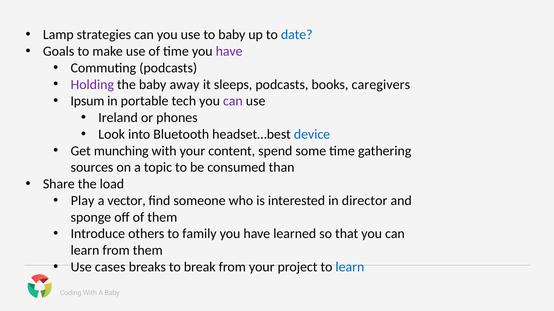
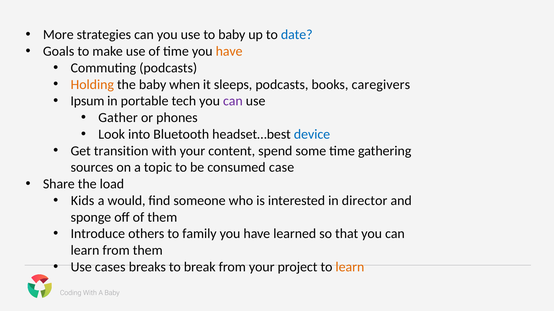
Lamp: Lamp -> More (58, 35)
have colour: purple -> orange (229, 51)
Holding colour: purple -> orange (92, 85)
away: away -> when (185, 85)
Ireland: Ireland -> Gather (118, 118)
munching: munching -> transition (121, 151)
than: than -> case (282, 168)
Play: Play -> Kids (83, 201)
vector: vector -> would (127, 201)
learn colour: blue -> orange (350, 267)
